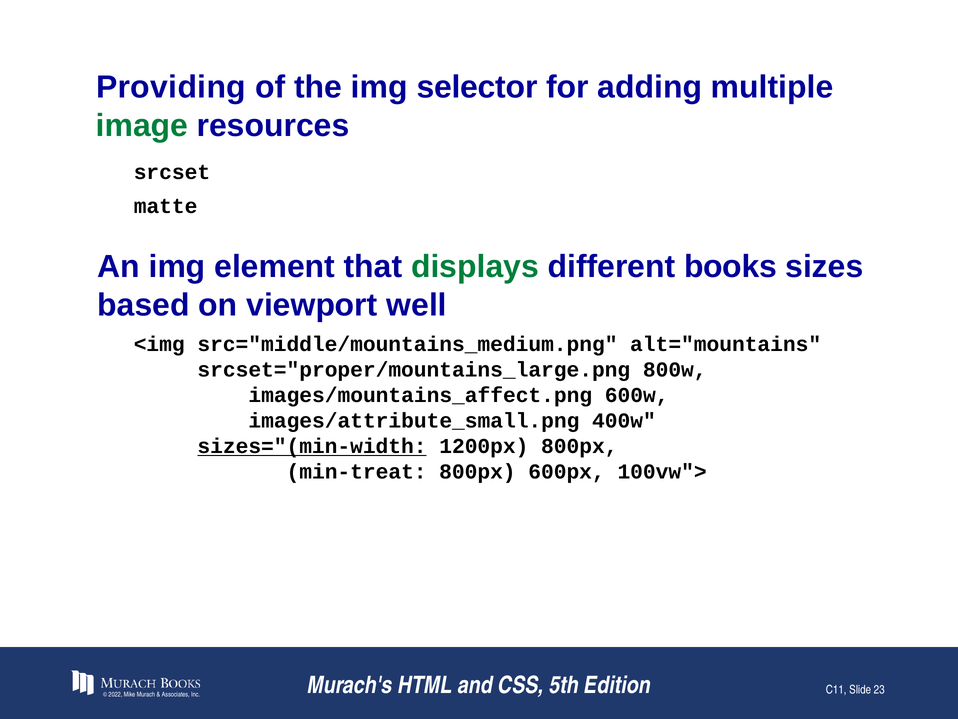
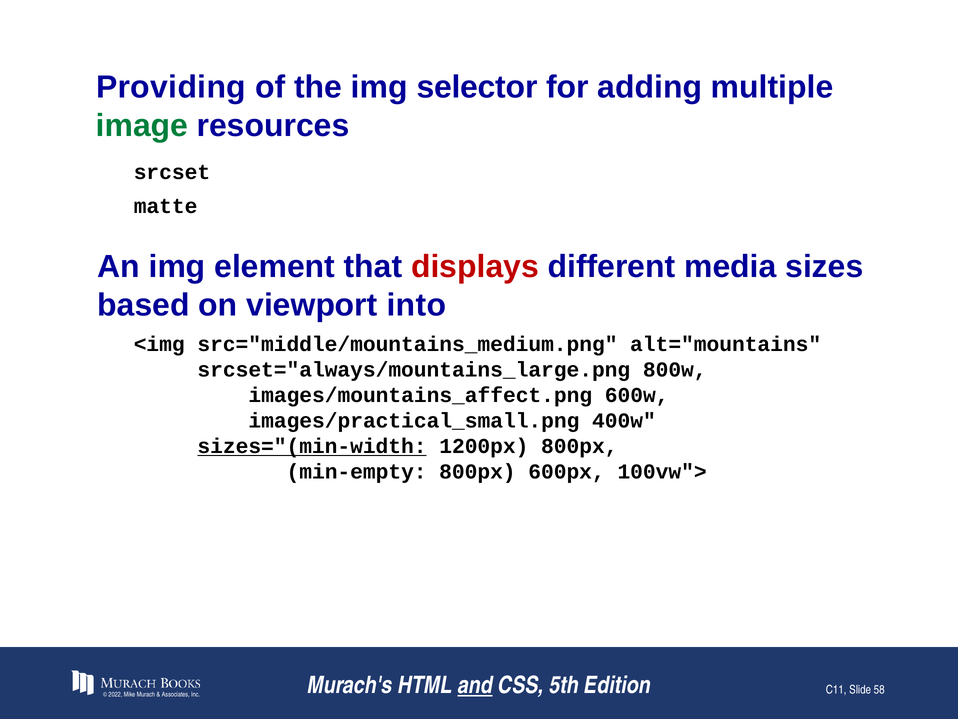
displays colour: green -> red (475, 266)
books: books -> media (730, 266)
well: well -> into (416, 305)
srcset="proper/mountains_large.png: srcset="proper/mountains_large.png -> srcset="always/mountains_large.png (414, 370)
images/attribute_small.png: images/attribute_small.png -> images/practical_small.png (414, 421)
min-treat: min-treat -> min-empty (357, 472)
and underline: none -> present (475, 685)
23: 23 -> 58 (879, 689)
